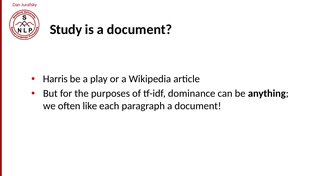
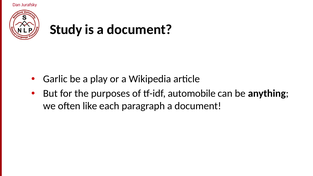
Harris: Harris -> Garlic (55, 79)
dominance: dominance -> automobile (192, 93)
